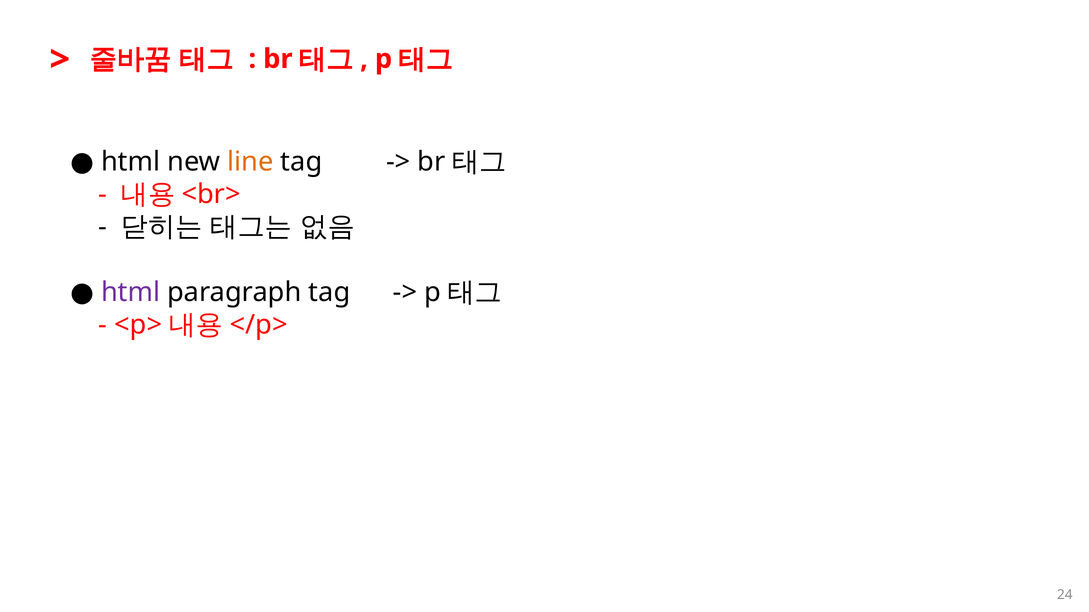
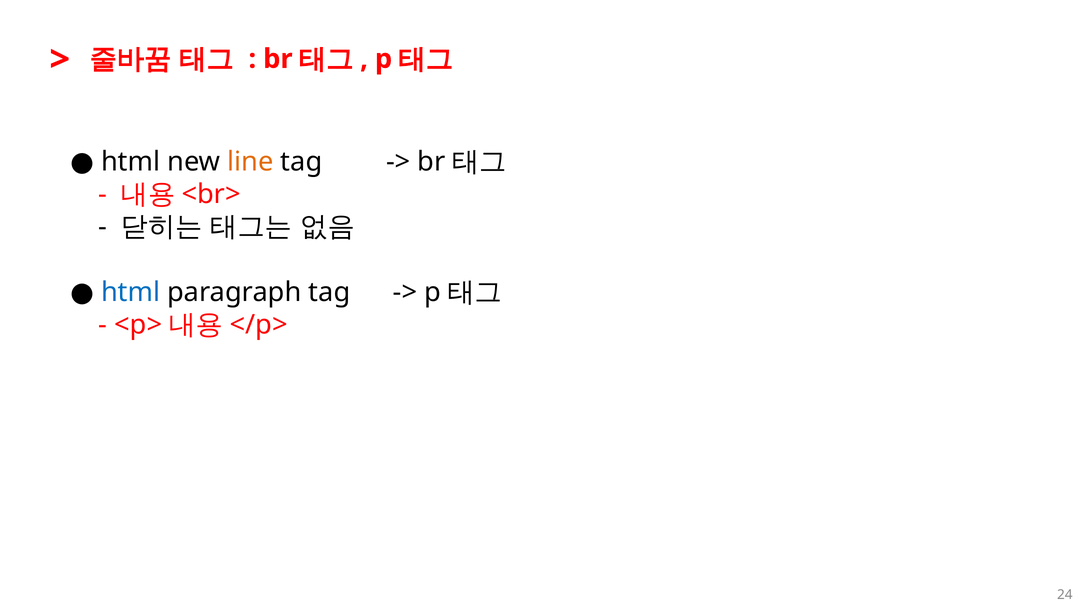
html colour: purple -> blue (131, 292)
